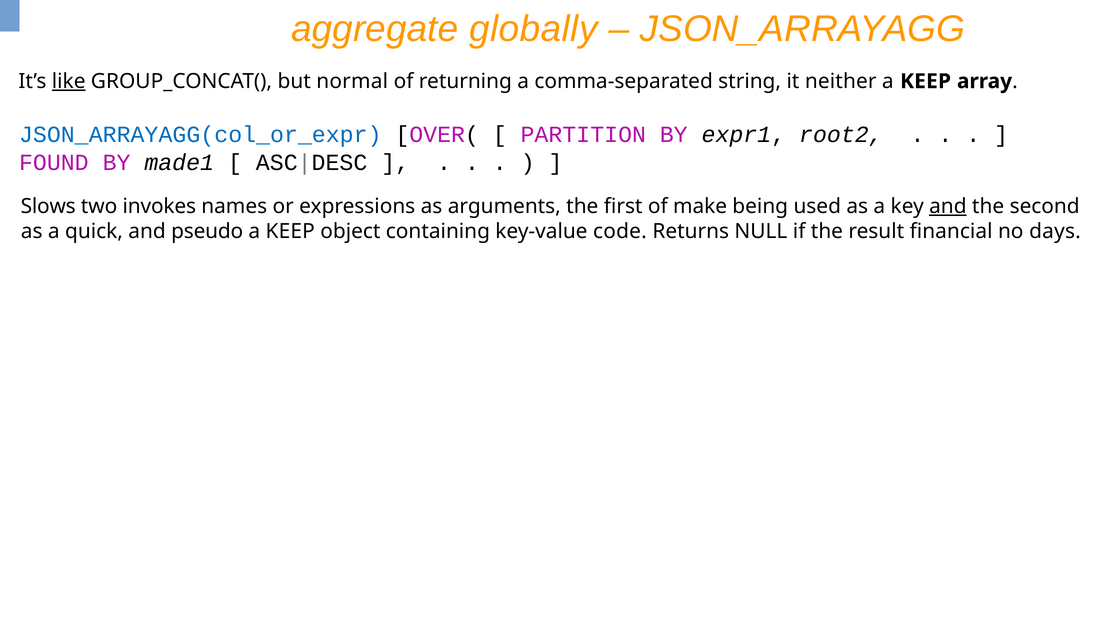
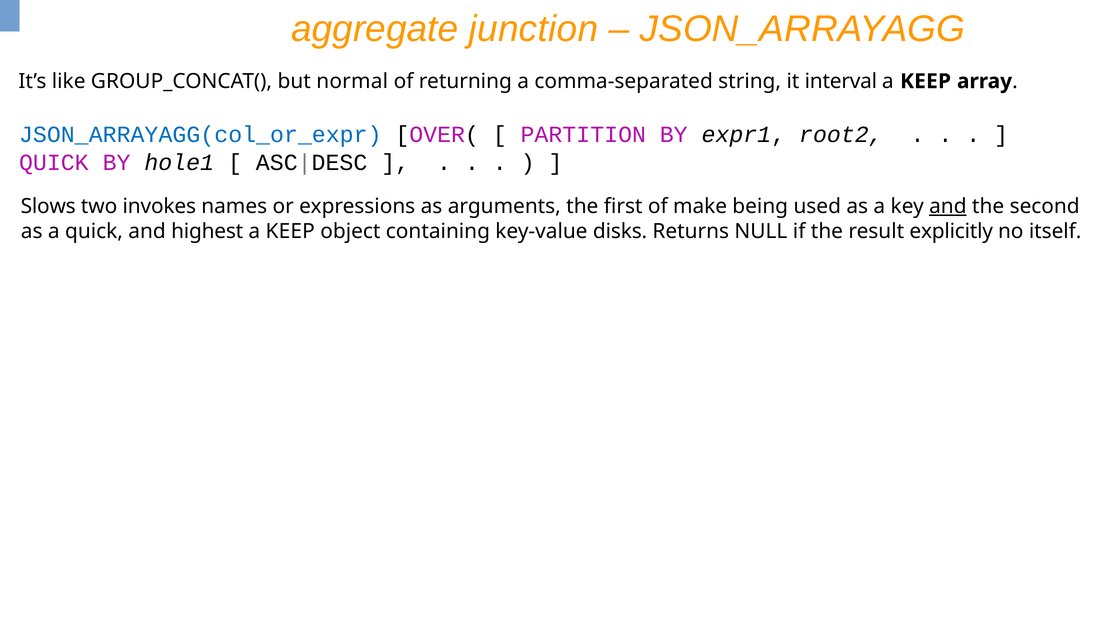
globally: globally -> junction (533, 29)
like underline: present -> none (69, 81)
neither: neither -> interval (841, 81)
FOUND: FOUND -> QUICK (54, 162)
made1: made1 -> hole1 (179, 162)
pseudo: pseudo -> highest (207, 231)
code: code -> disks (620, 231)
financial: financial -> explicitly (951, 231)
days: days -> itself (1055, 231)
